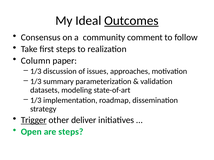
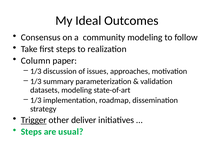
Outcomes underline: present -> none (131, 21)
community comment: comment -> modeling (145, 38)
Open: Open -> Steps (31, 132)
are steps: steps -> usual (71, 132)
